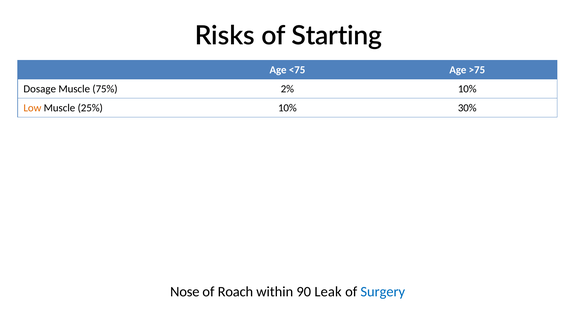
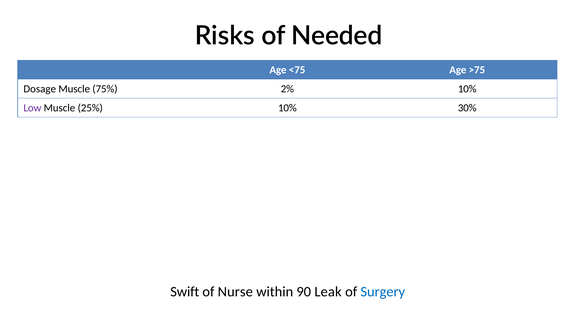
Starting: Starting -> Needed (337, 36)
Low colour: orange -> purple (32, 108)
Nose: Nose -> Swift (185, 292)
Roach: Roach -> Nurse (235, 292)
